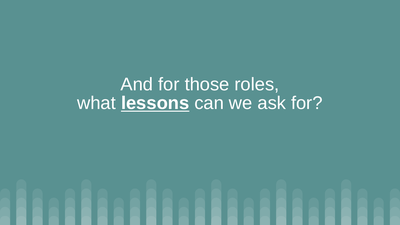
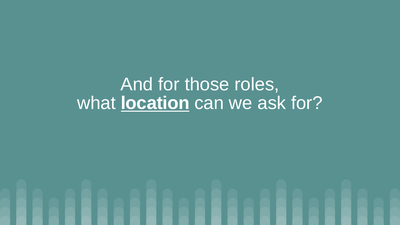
lessons: lessons -> location (155, 103)
